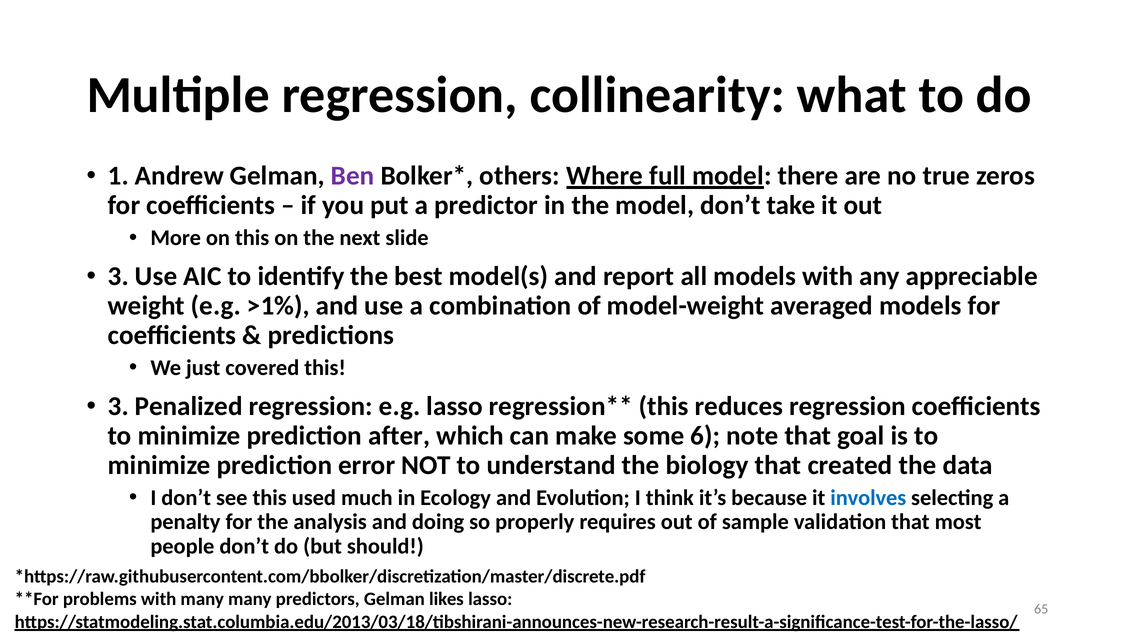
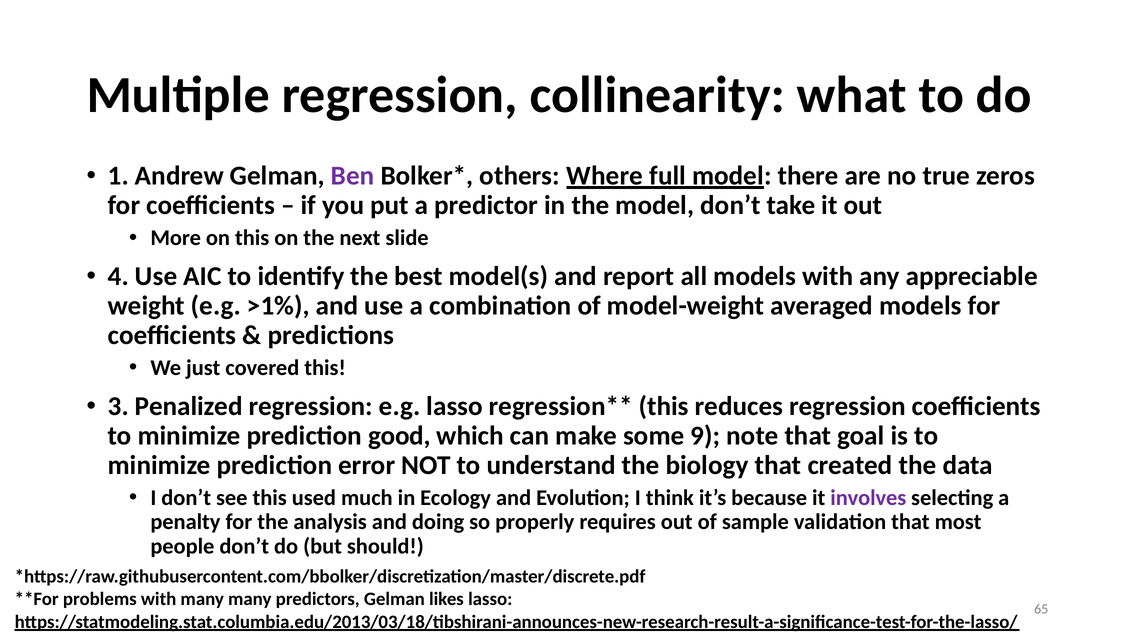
3: 3 -> 4 (118, 277)
after: after -> good (399, 436)
6: 6 -> 9 (705, 436)
involves colour: blue -> purple (868, 498)
